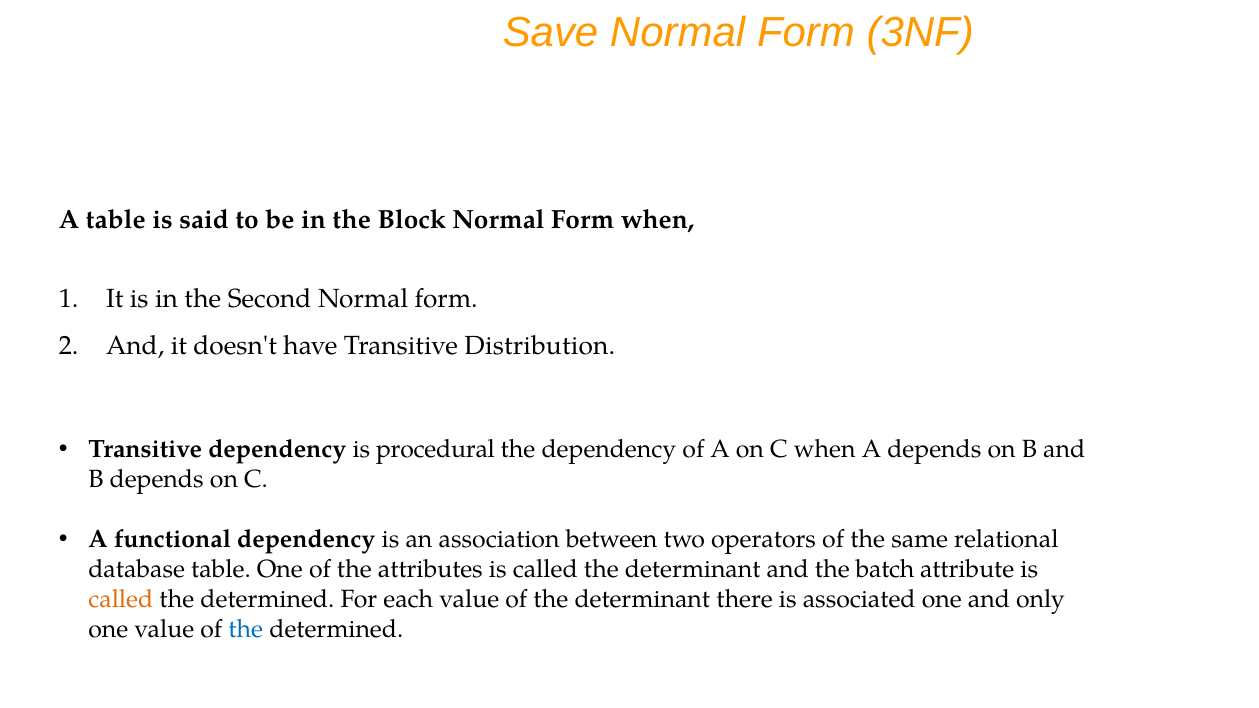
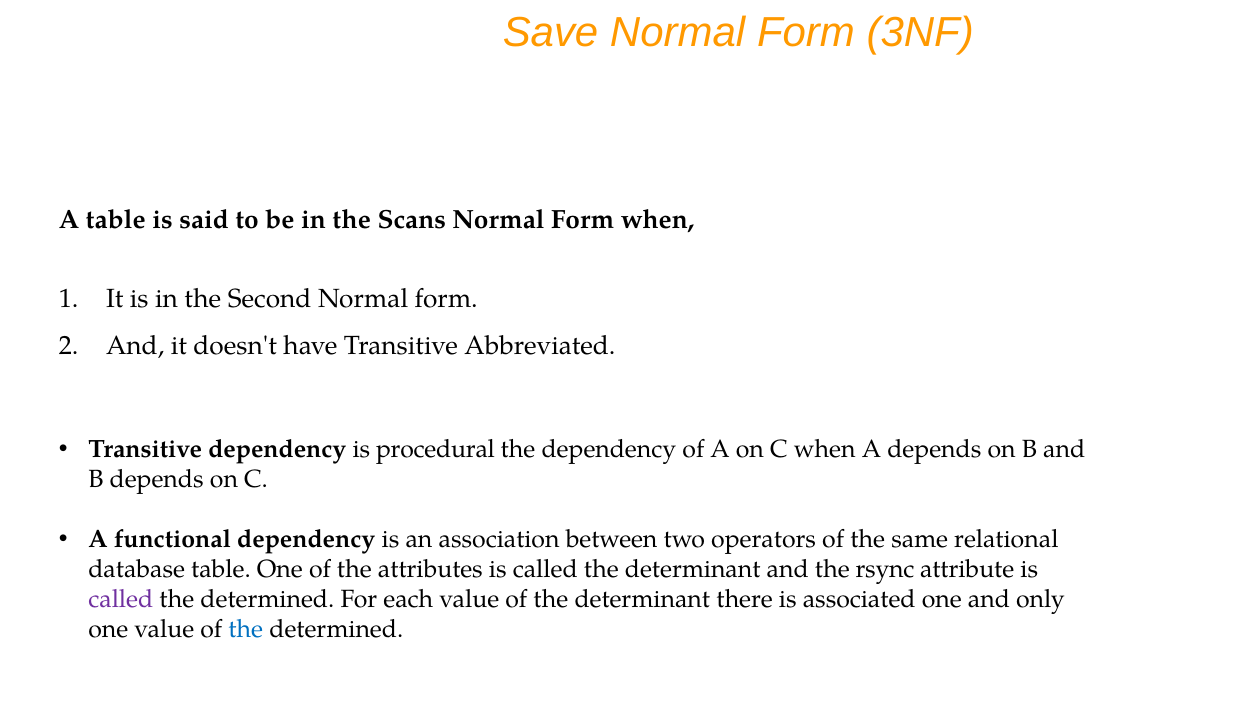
Block: Block -> Scans (412, 220)
Distribution: Distribution -> Abbreviated (540, 346)
batch: batch -> rsync (885, 569)
called colour: orange -> purple (121, 599)
